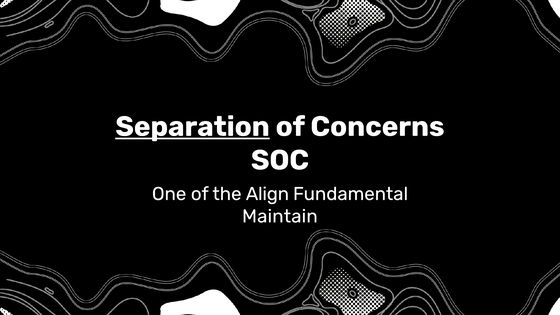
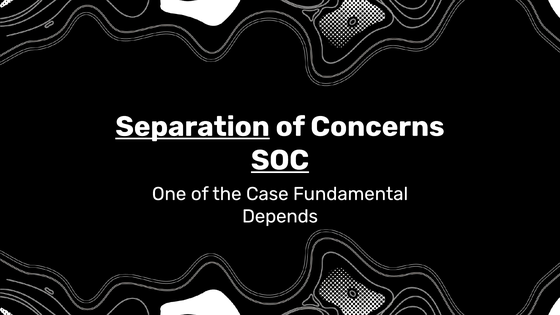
SOC underline: none -> present (280, 160)
Align: Align -> Case (267, 194)
Maintain: Maintain -> Depends (280, 216)
